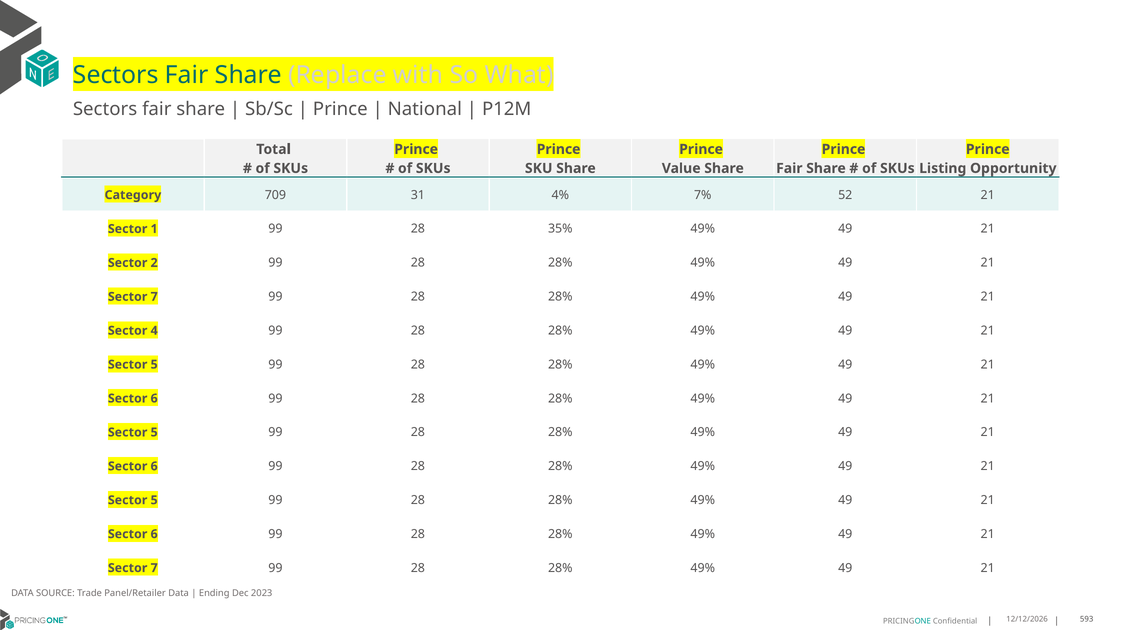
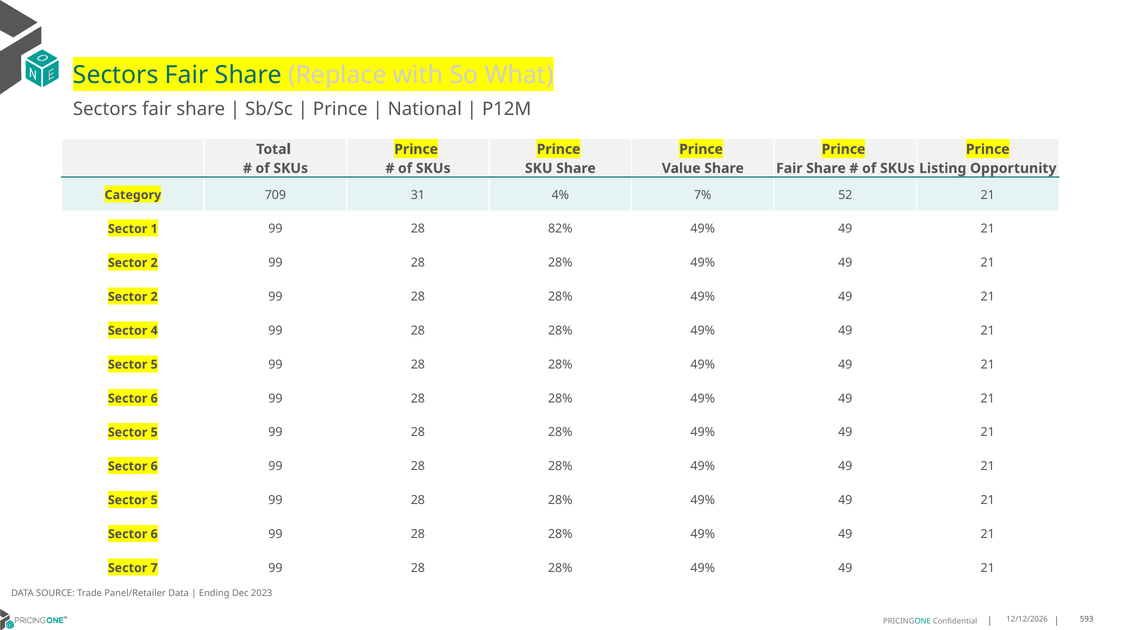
35%: 35% -> 82% (560, 229)
7: 7 -> 2 (154, 297)
